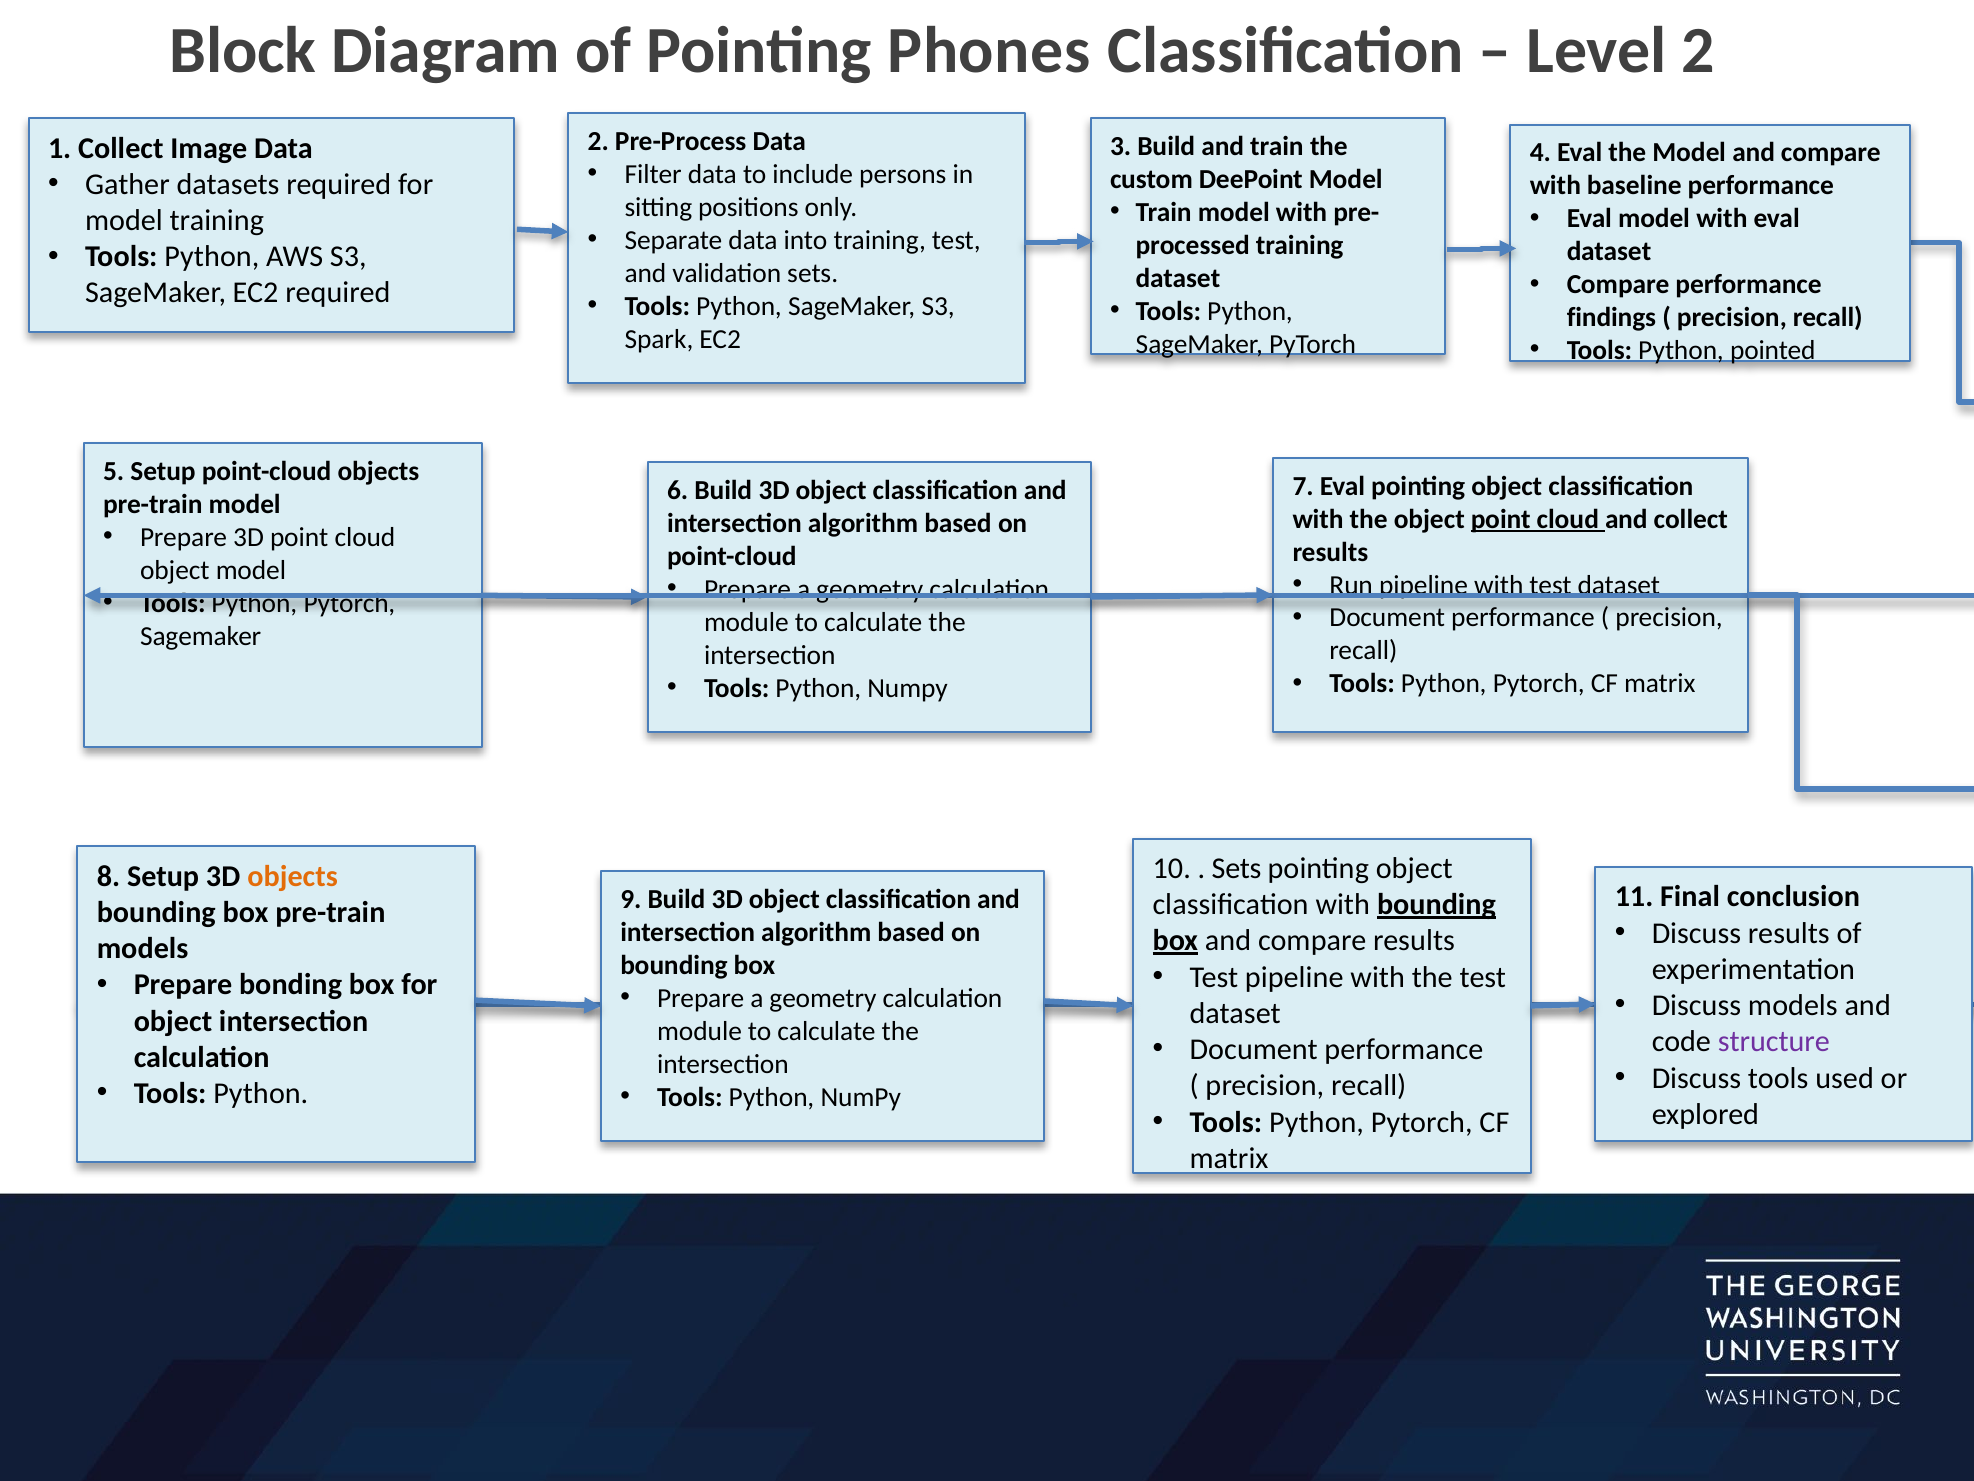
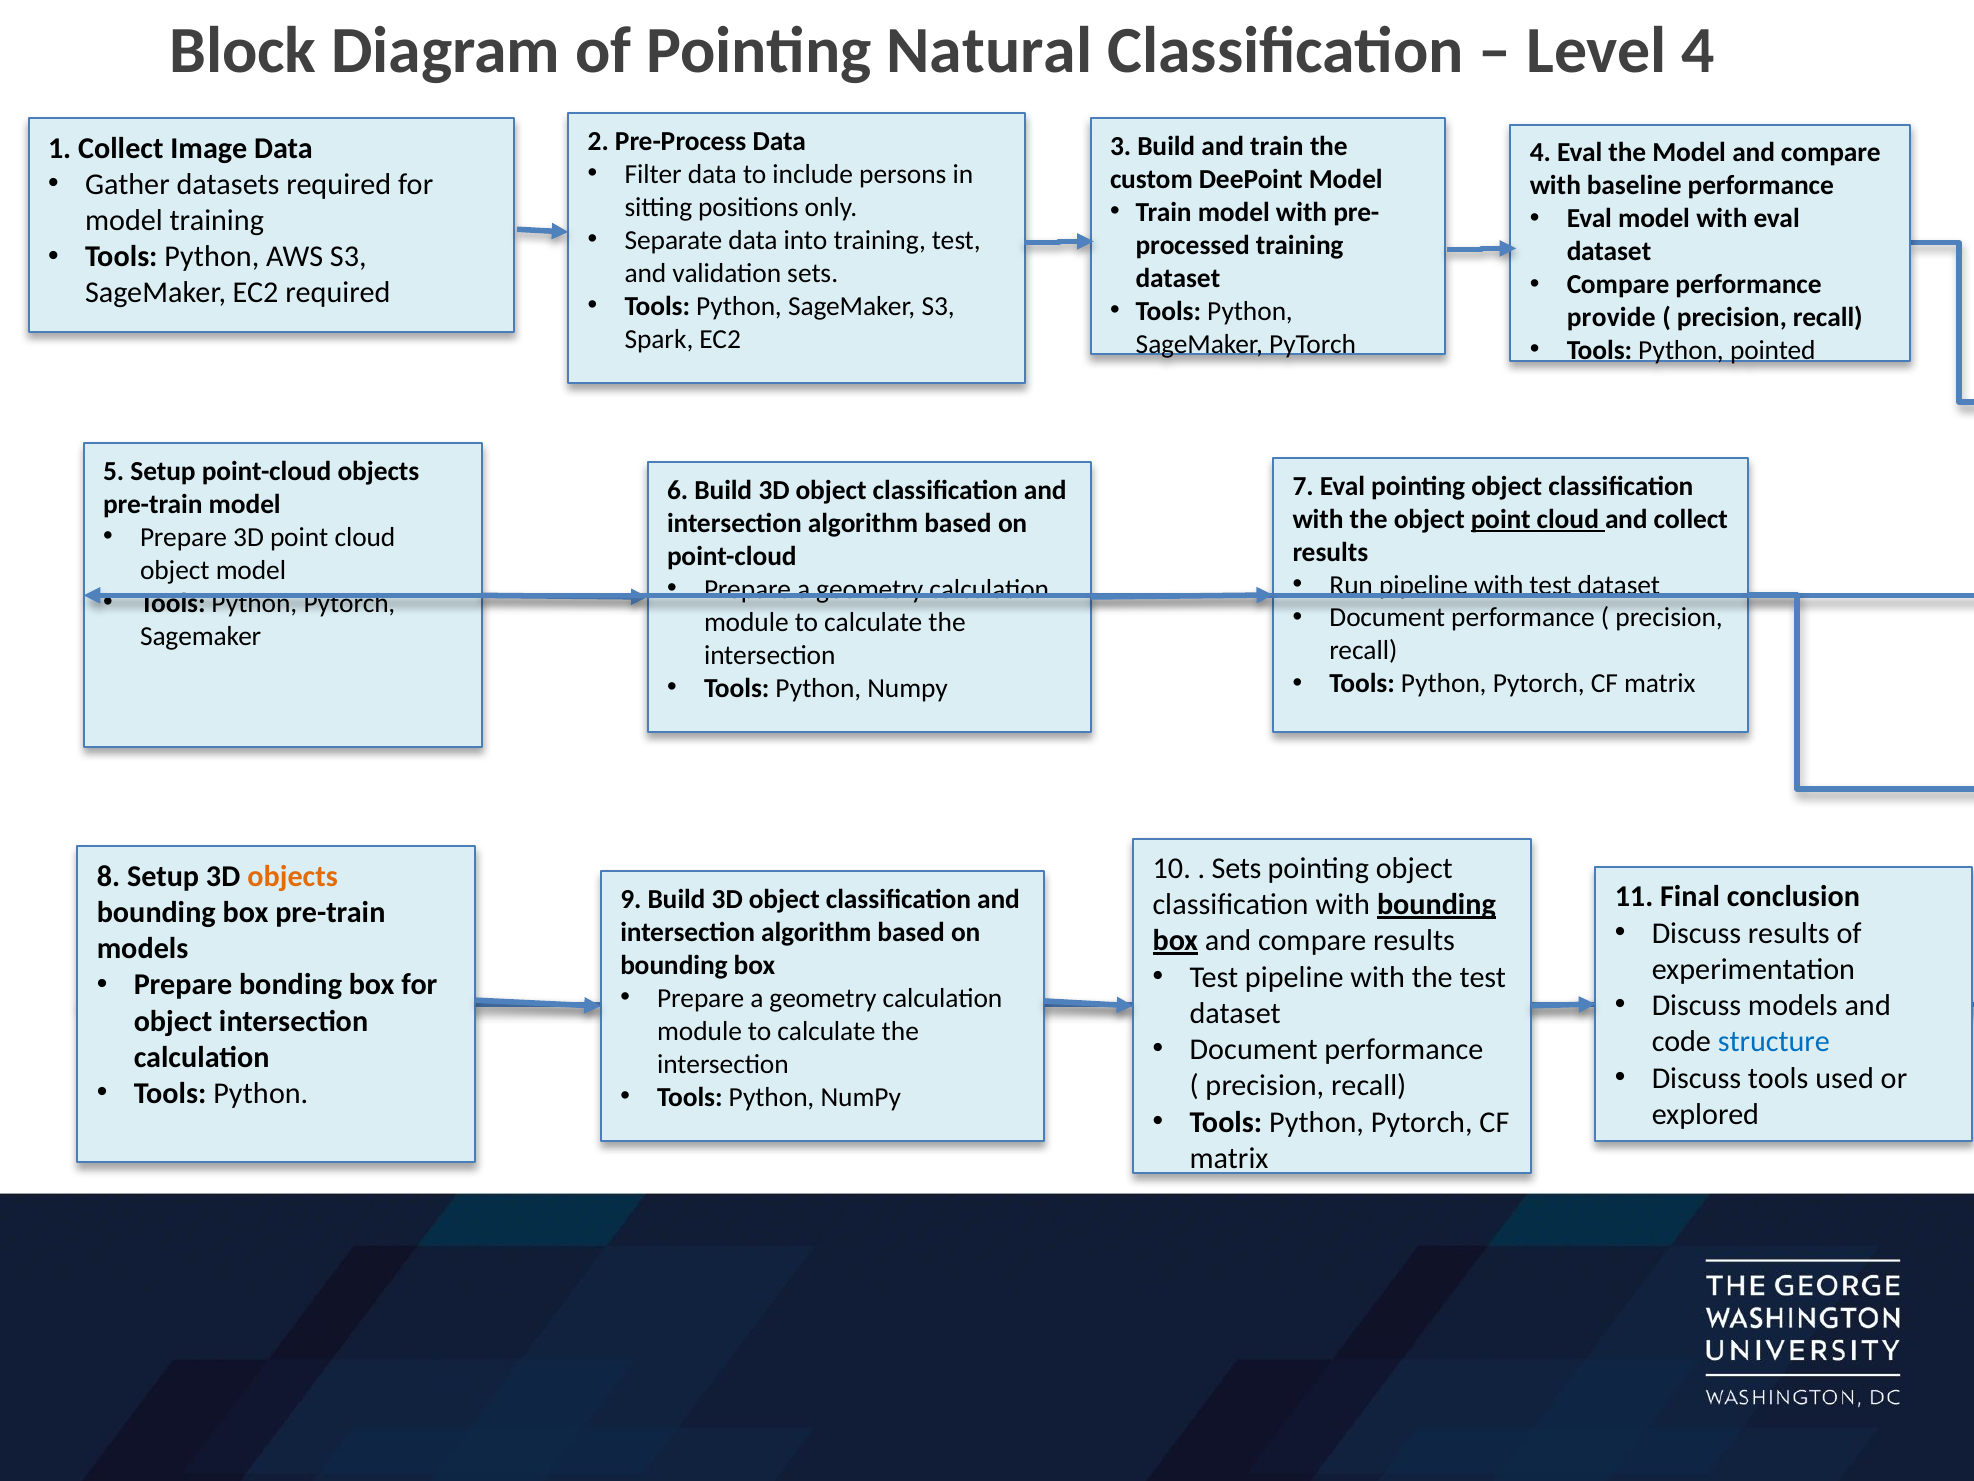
Phones: Phones -> Natural (989, 50)
Level 2: 2 -> 4 (1698, 50)
findings: findings -> provide (1611, 317)
structure colour: purple -> blue (1774, 1041)
